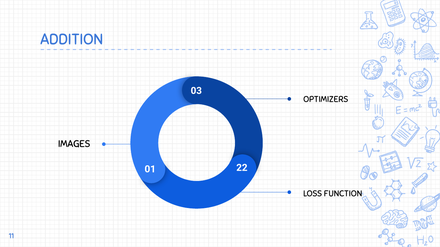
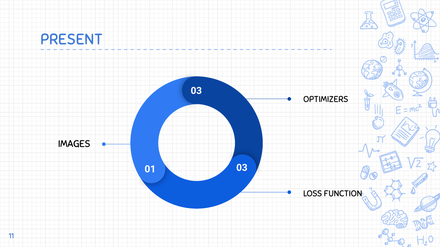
ADDITION: ADDITION -> PRESENT (71, 40)
01 22: 22 -> 03 (242, 168)
